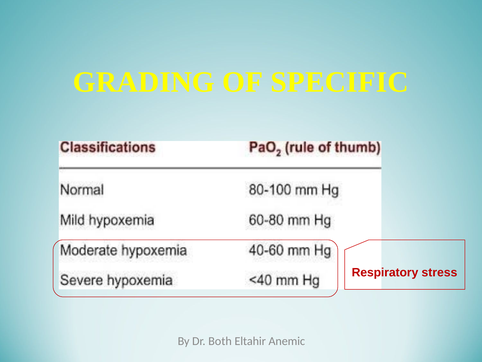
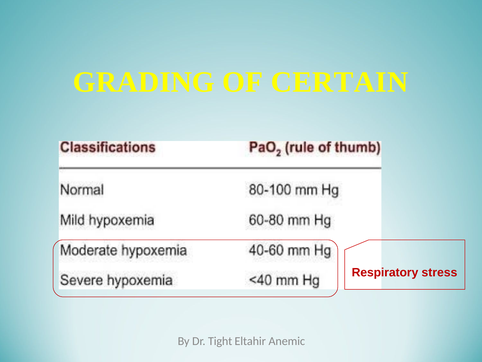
SPECIFIC: SPECIFIC -> CERTAIN (340, 82)
Both: Both -> Tight (220, 341)
